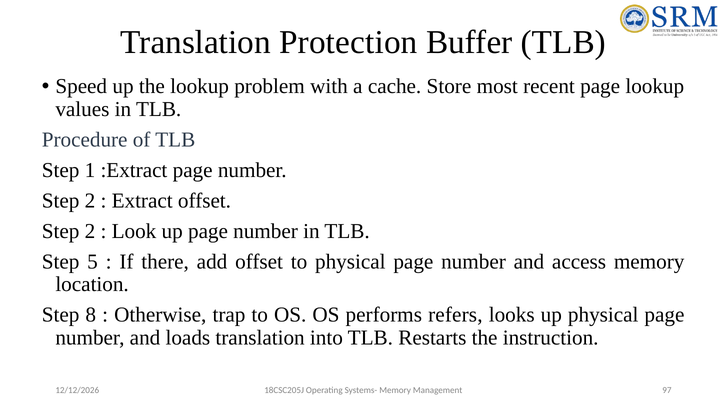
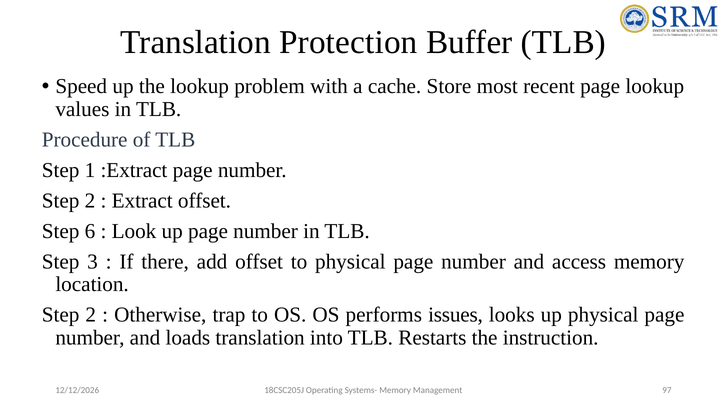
2: 2 -> 6 (90, 231)
5: 5 -> 3 (93, 261)
8: 8 -> 2 (91, 315)
refers: refers -> issues (456, 315)
